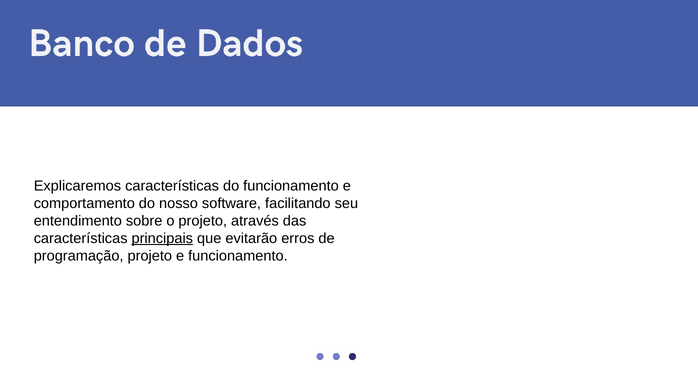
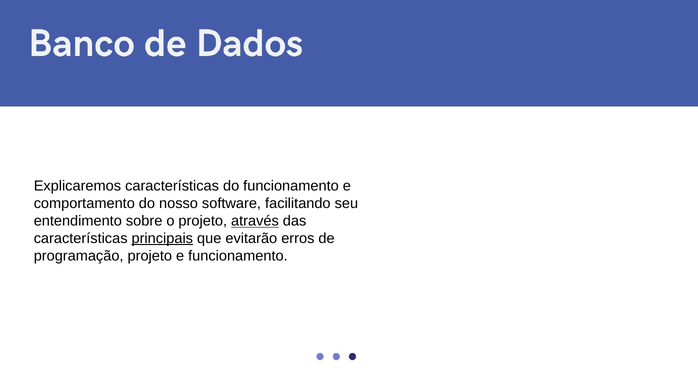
através underline: none -> present (255, 221)
